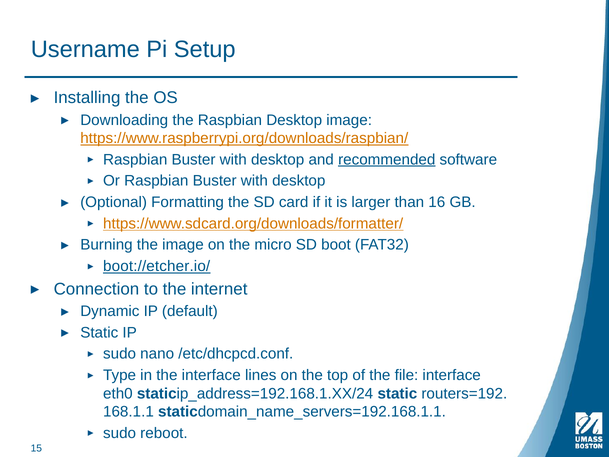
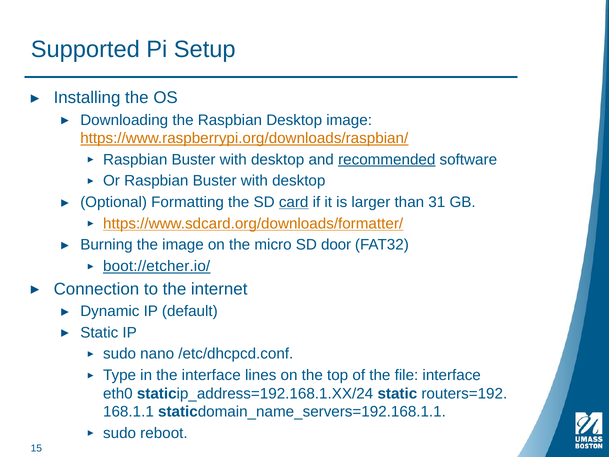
Username: Username -> Supported (85, 49)
card underline: none -> present (294, 202)
16: 16 -> 31 (437, 202)
boot: boot -> door (336, 245)
